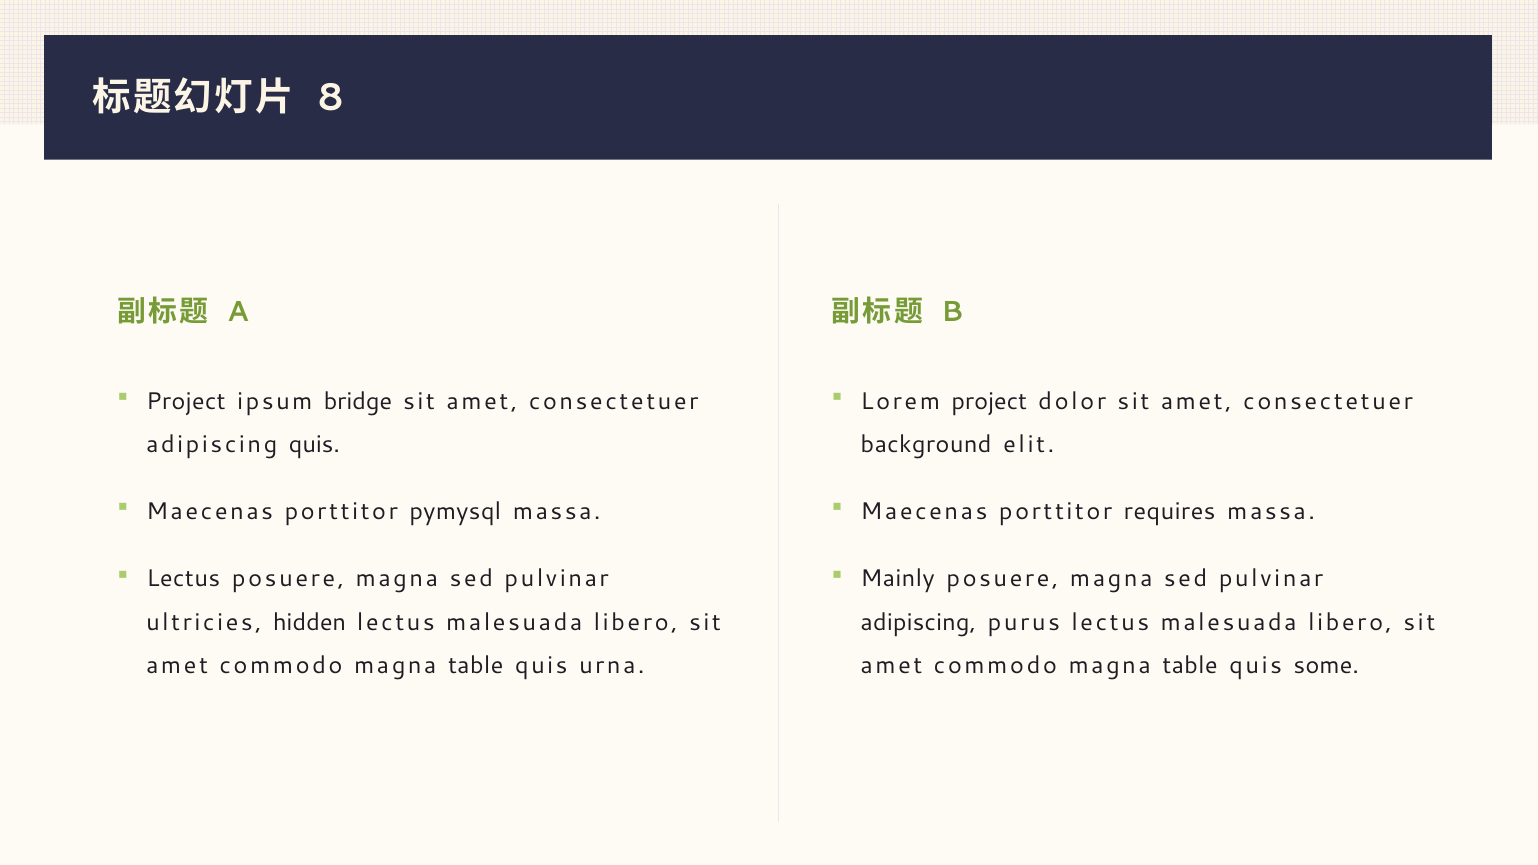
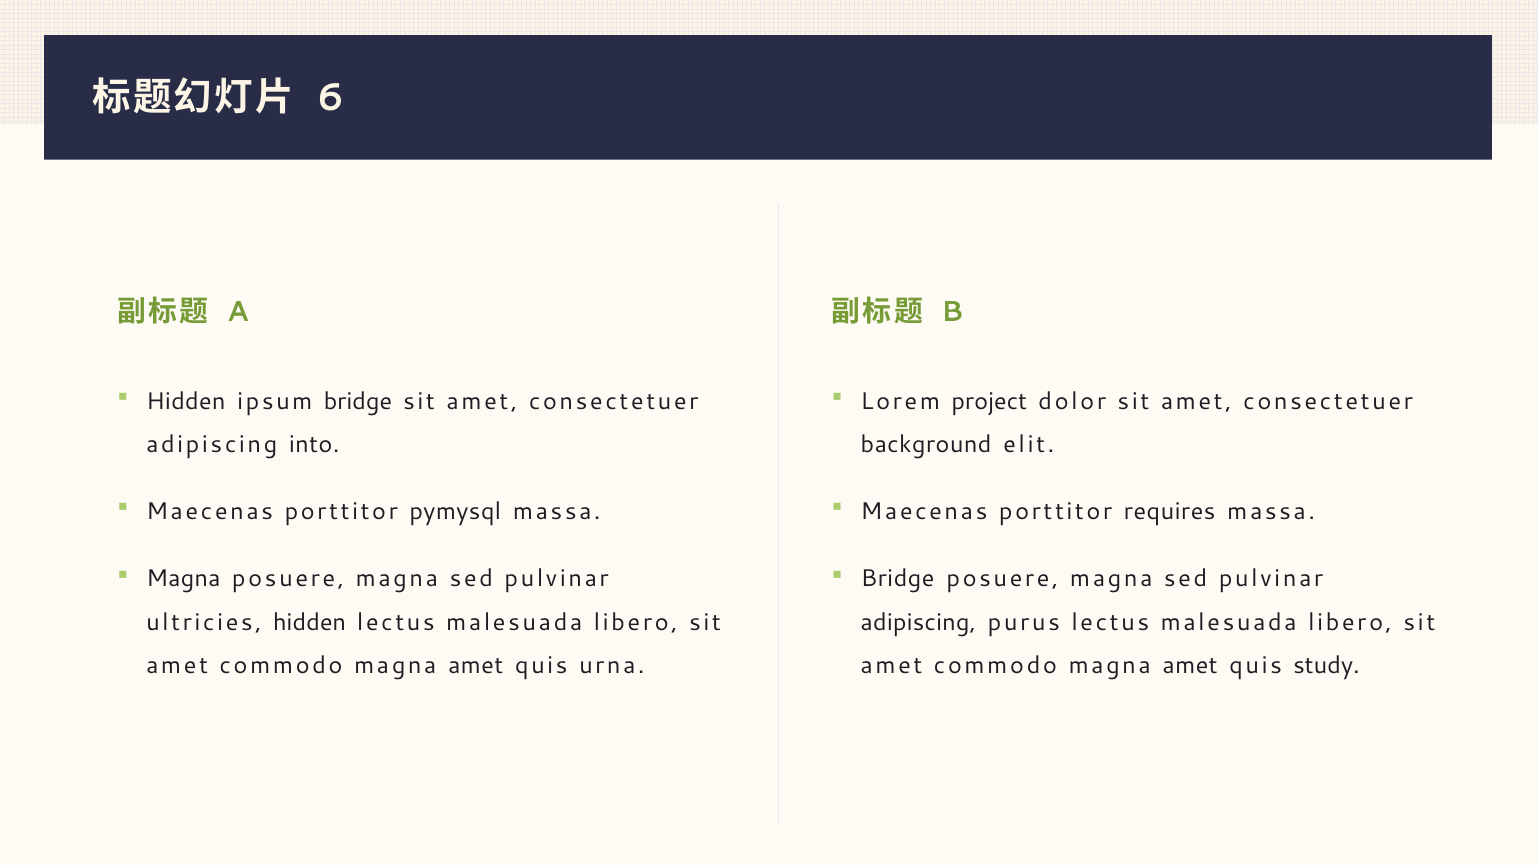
8: 8 -> 6 (330, 98)
Project: Project -> Hidden (186, 401)
adipiscing quis: quis -> into (314, 445)
Lectus: Lectus -> Magna (183, 579)
Mainly: Mainly -> Bridge (898, 579)
table: table -> amet (476, 666)
table: table -> amet (1190, 666)
some: some -> study (1326, 666)
